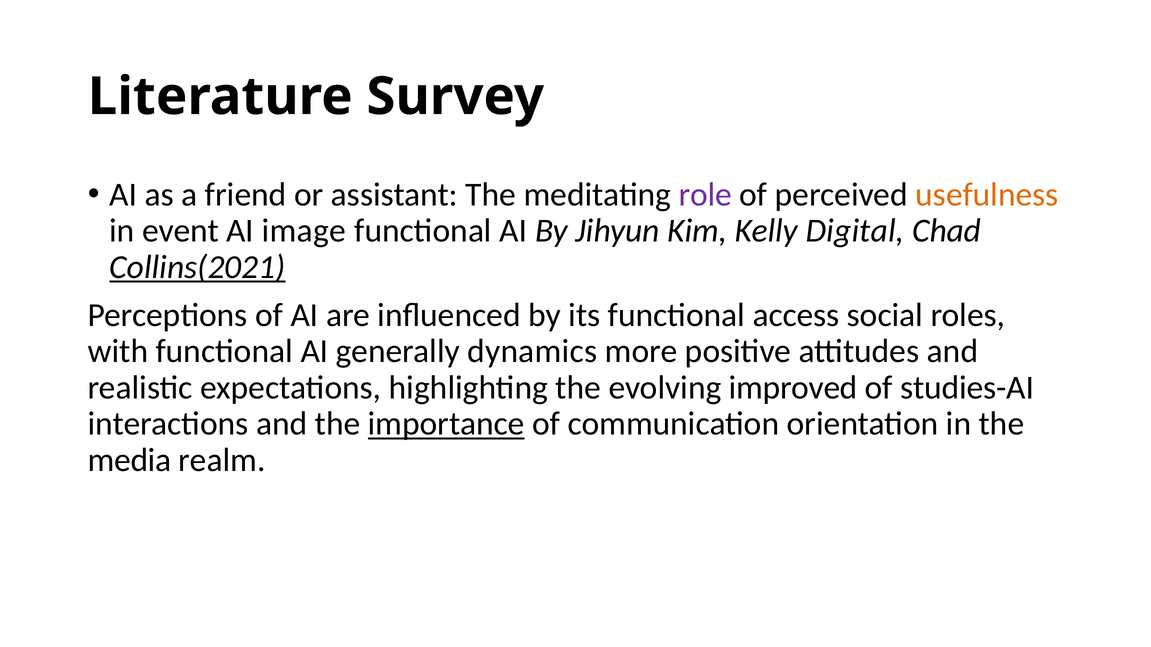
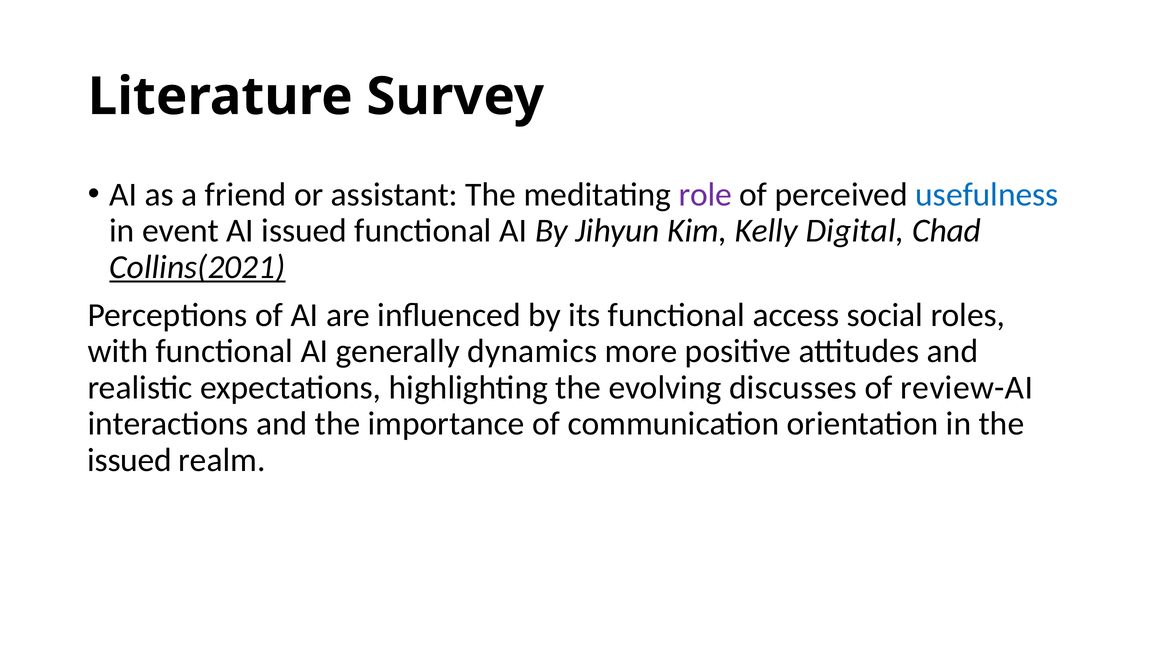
usefulness colour: orange -> blue (987, 195)
AI image: image -> issued (304, 231)
improved: improved -> discusses (793, 388)
studies-AI: studies-AI -> review-AI (967, 388)
importance underline: present -> none (446, 424)
media: media -> issued (130, 460)
